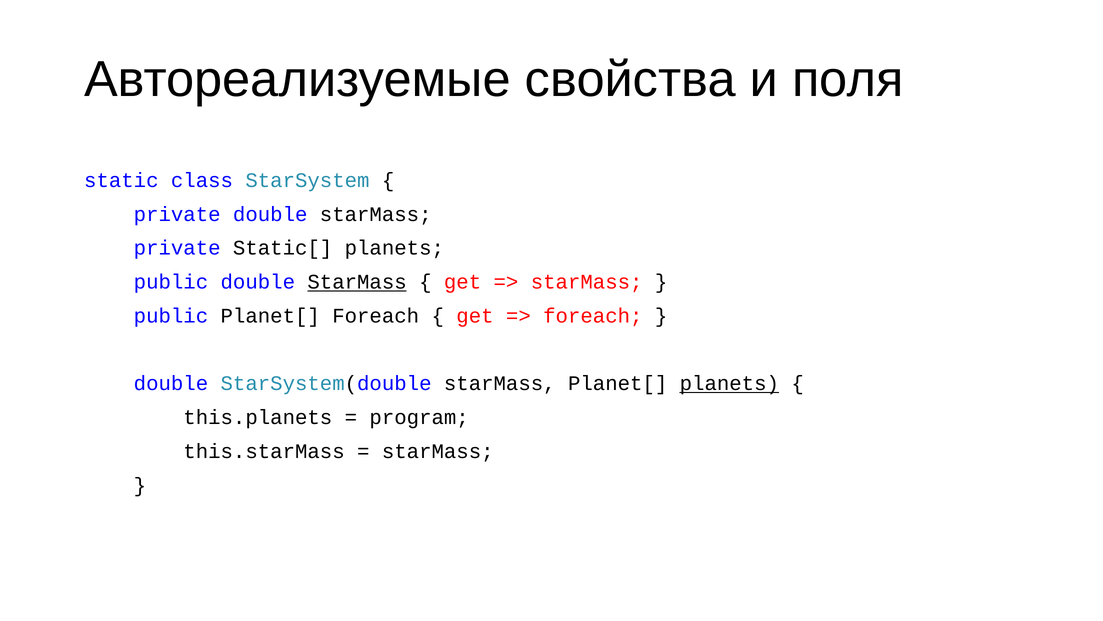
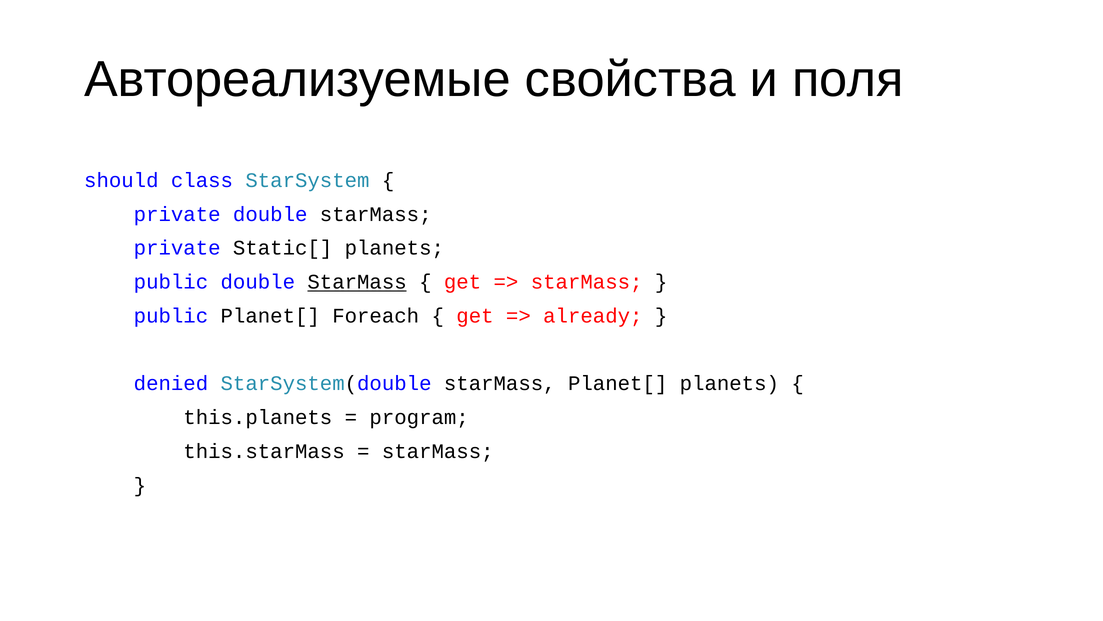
static: static -> should (121, 180)
foreach: foreach -> already (593, 316)
double: double -> denied (171, 383)
planets underline: present -> none (729, 383)
